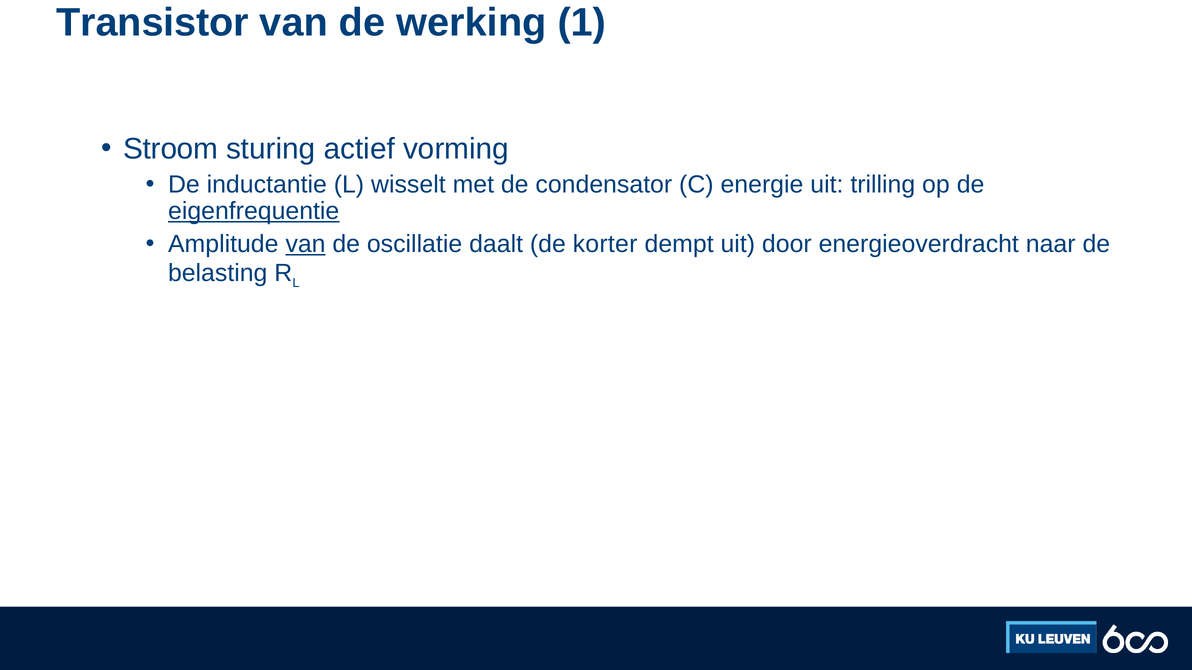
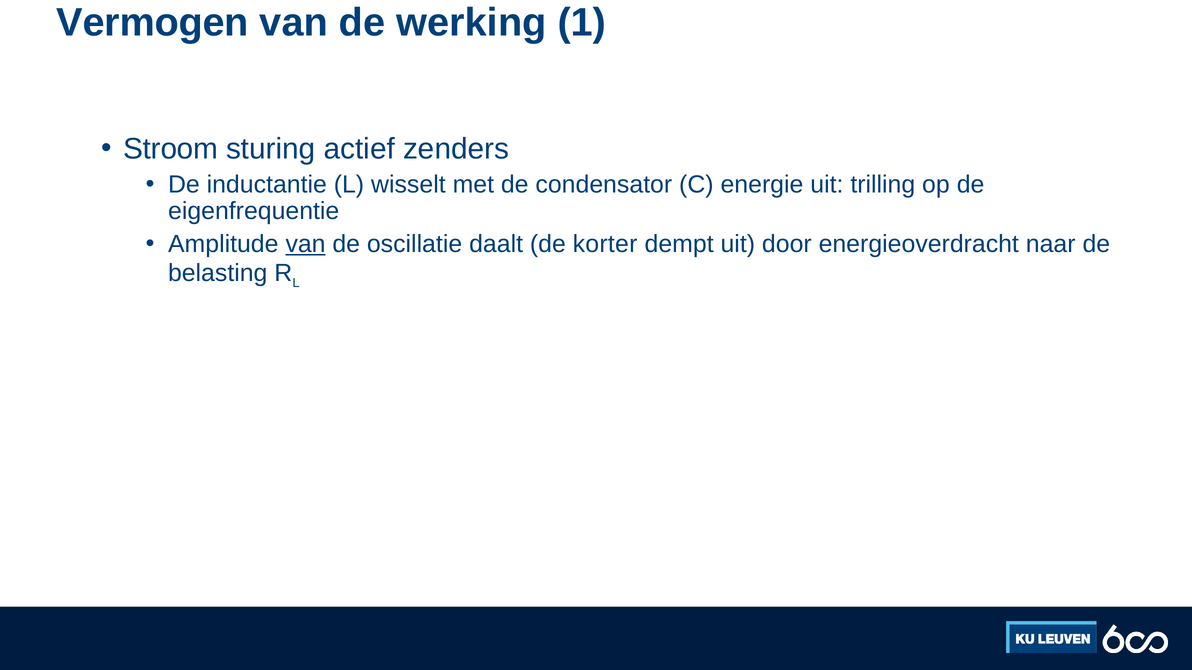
Transistor: Transistor -> Vermogen (153, 23)
vorming: vorming -> zenders (456, 149)
eigenfrequentie underline: present -> none (254, 211)
